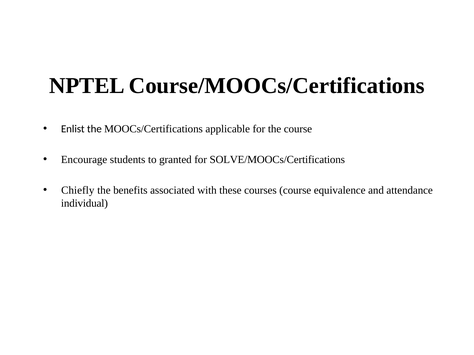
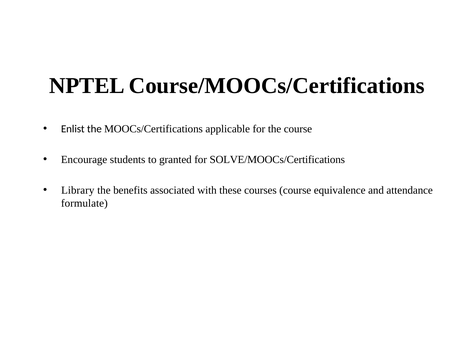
Chiefly: Chiefly -> Library (78, 190)
individual: individual -> formulate (84, 203)
